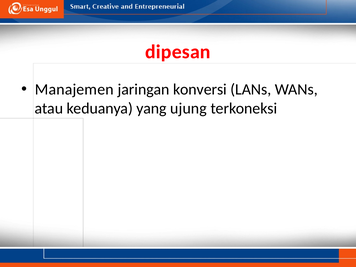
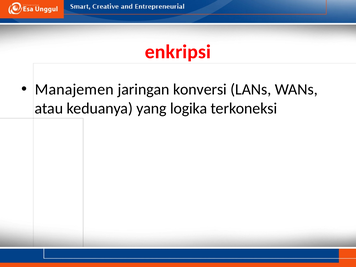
dipesan: dipesan -> enkripsi (178, 52)
ujung: ujung -> logika (189, 109)
